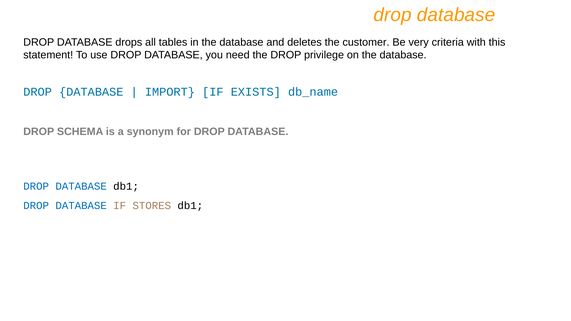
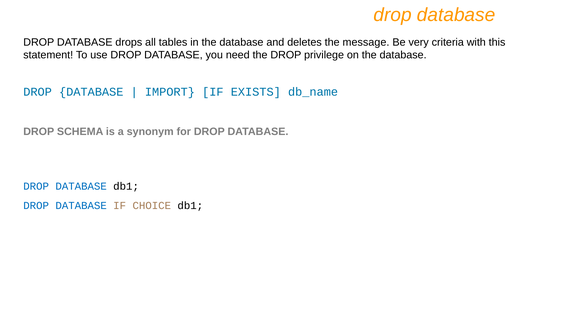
customer: customer -> message (366, 42)
STORES: STORES -> CHOICE (152, 206)
